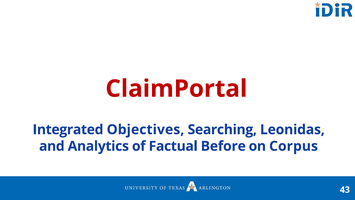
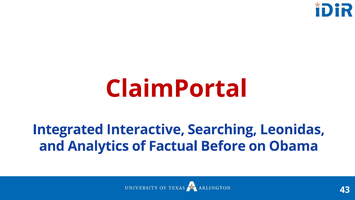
Objectives: Objectives -> Interactive (146, 129)
Corpus: Corpus -> Obama (294, 146)
